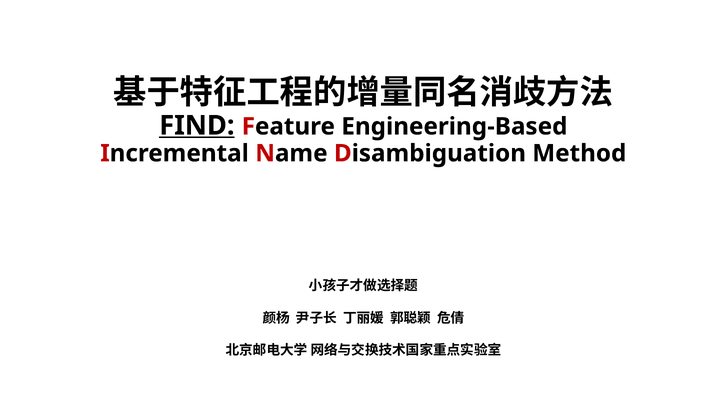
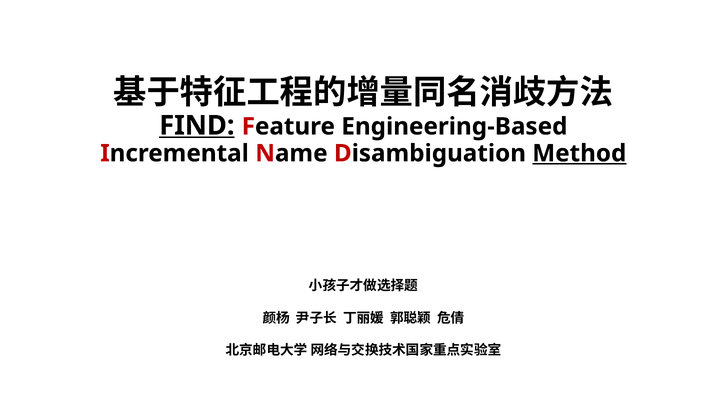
Method underline: none -> present (579, 153)
